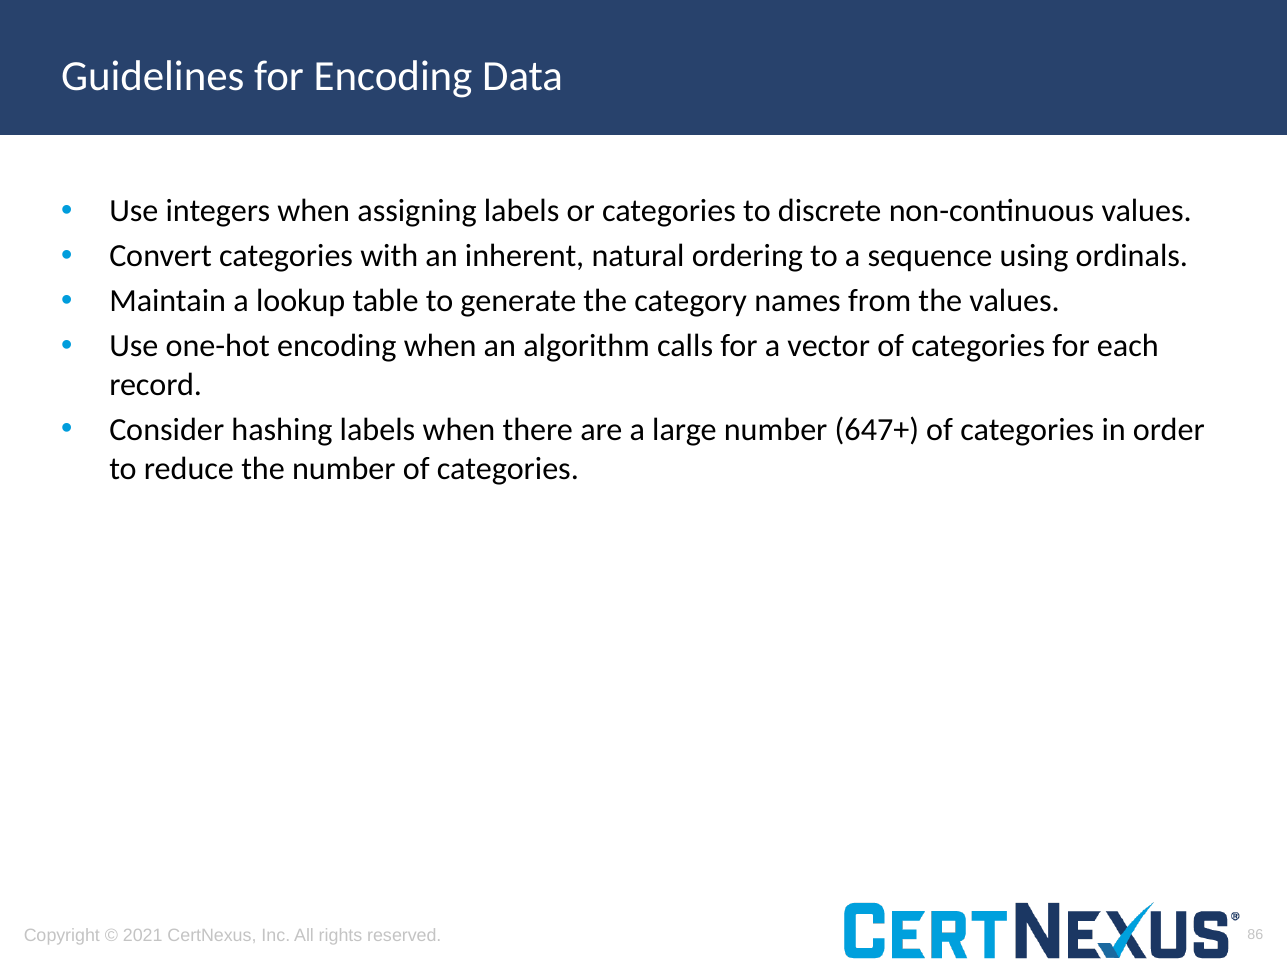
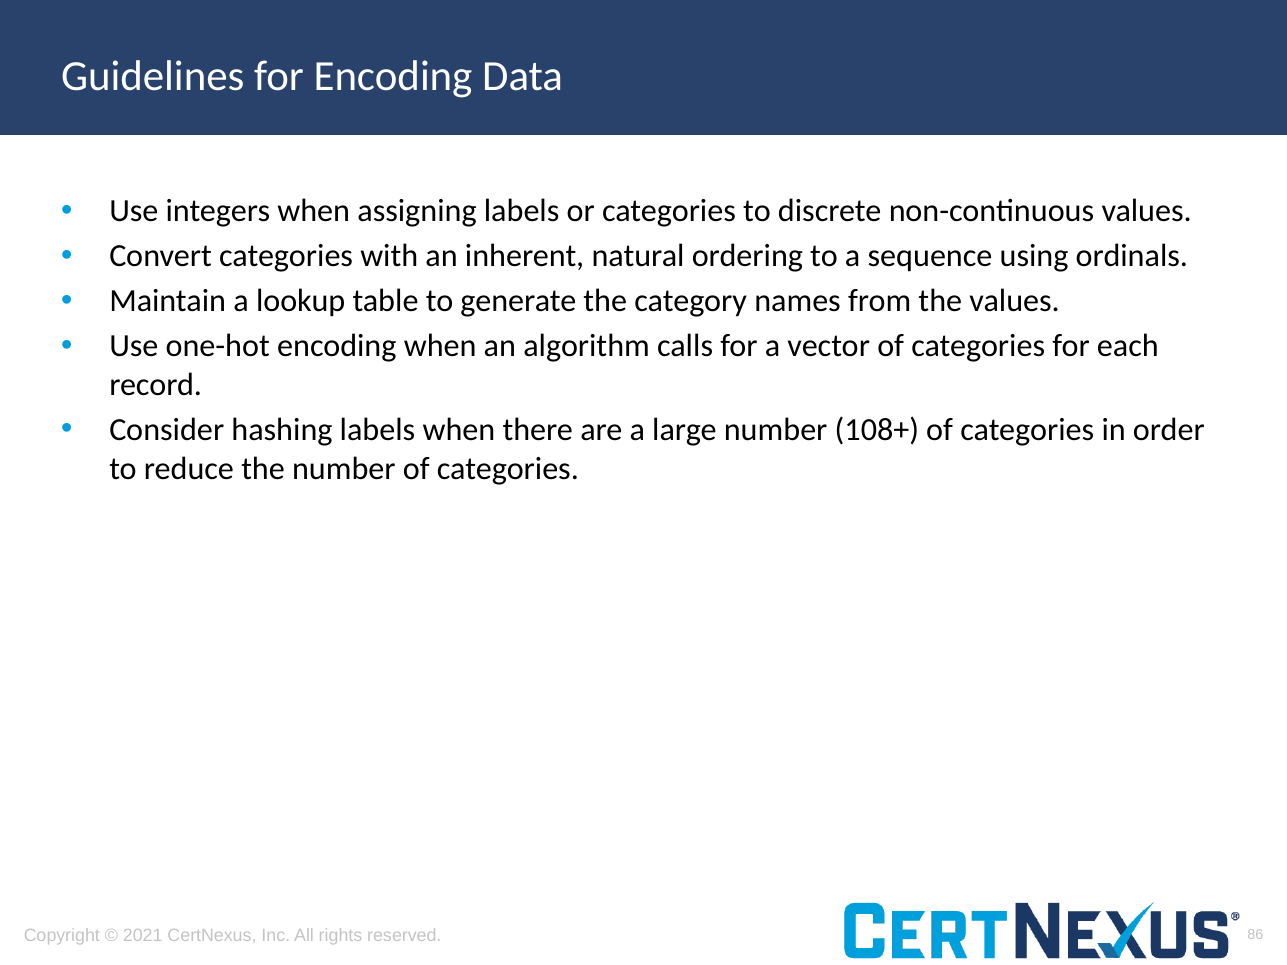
647+: 647+ -> 108+ (877, 430)
